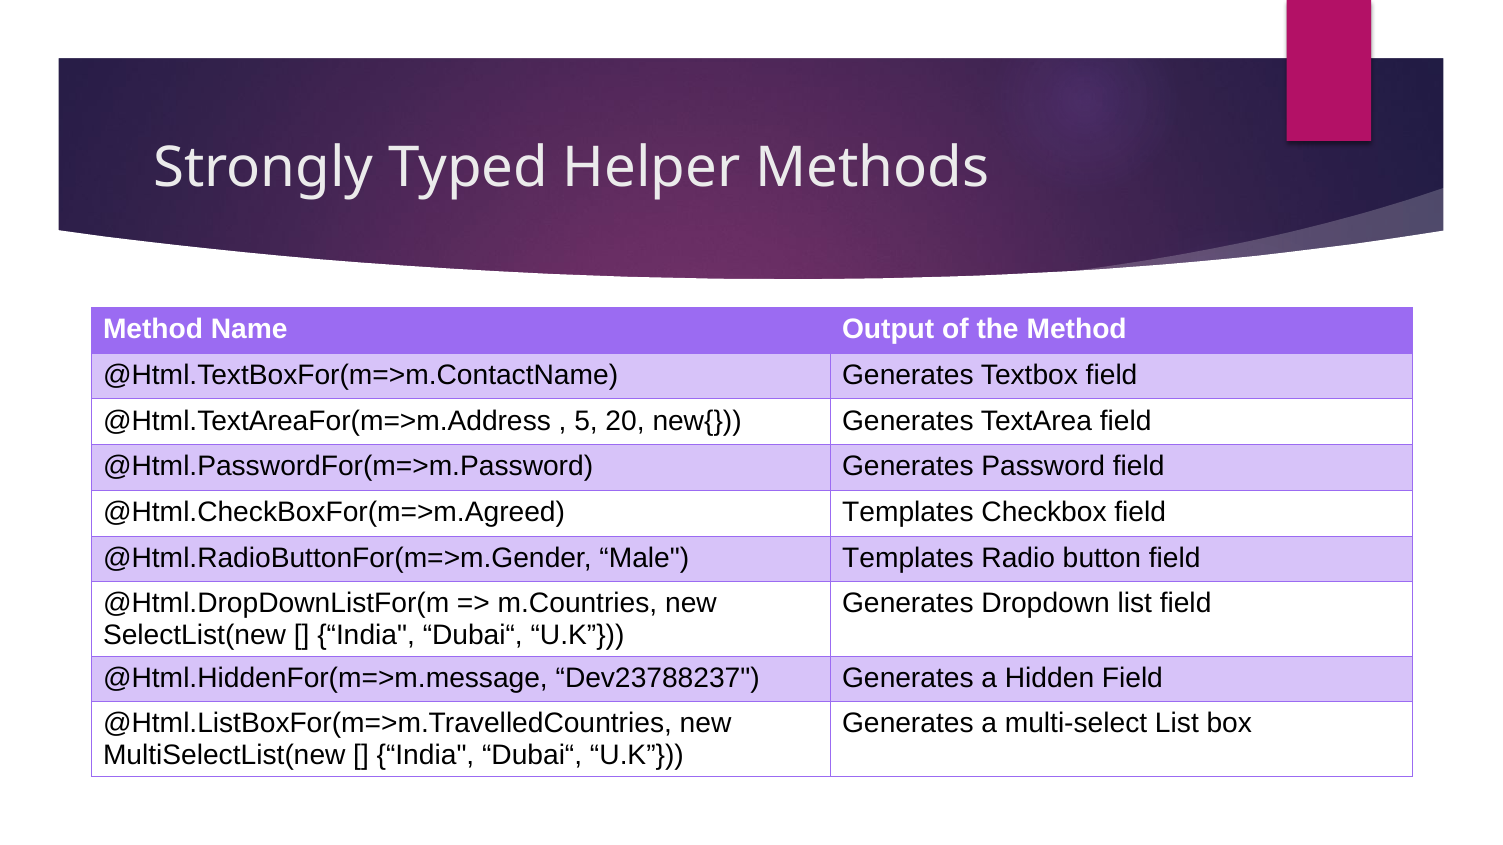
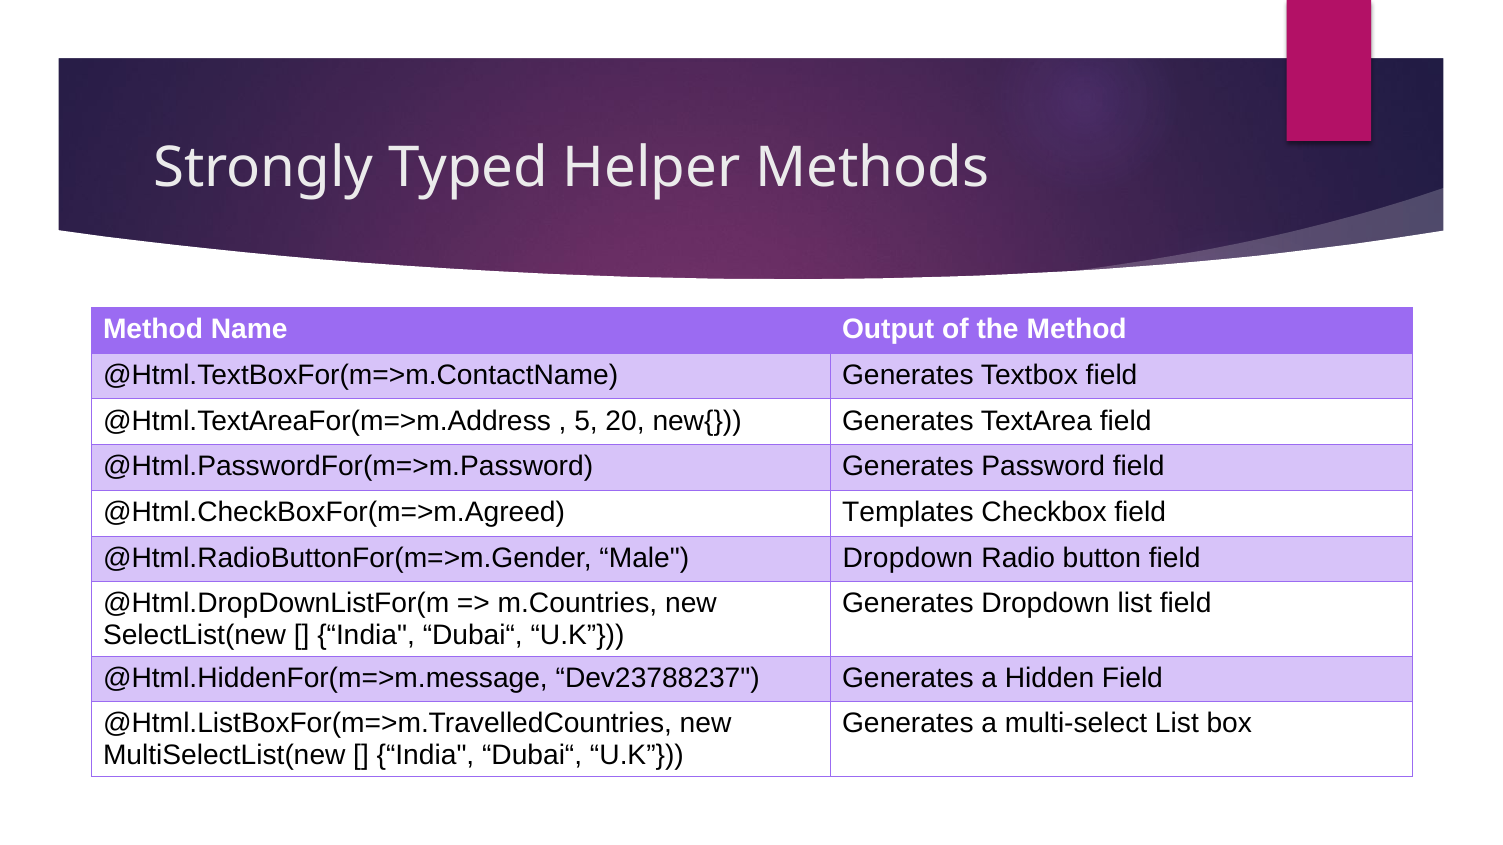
Male Templates: Templates -> Dropdown (908, 558)
